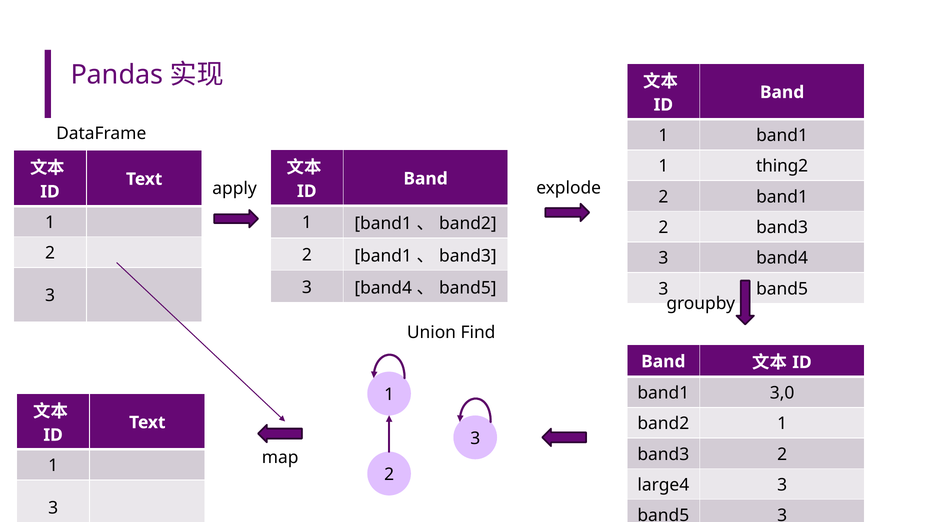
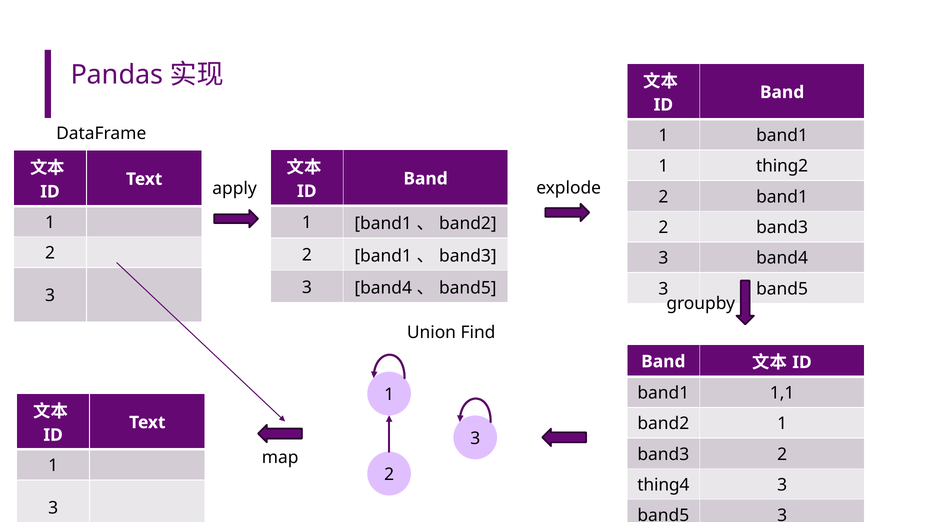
3,0: 3,0 -> 1,1 (782, 393)
large4: large4 -> thing4 (663, 485)
